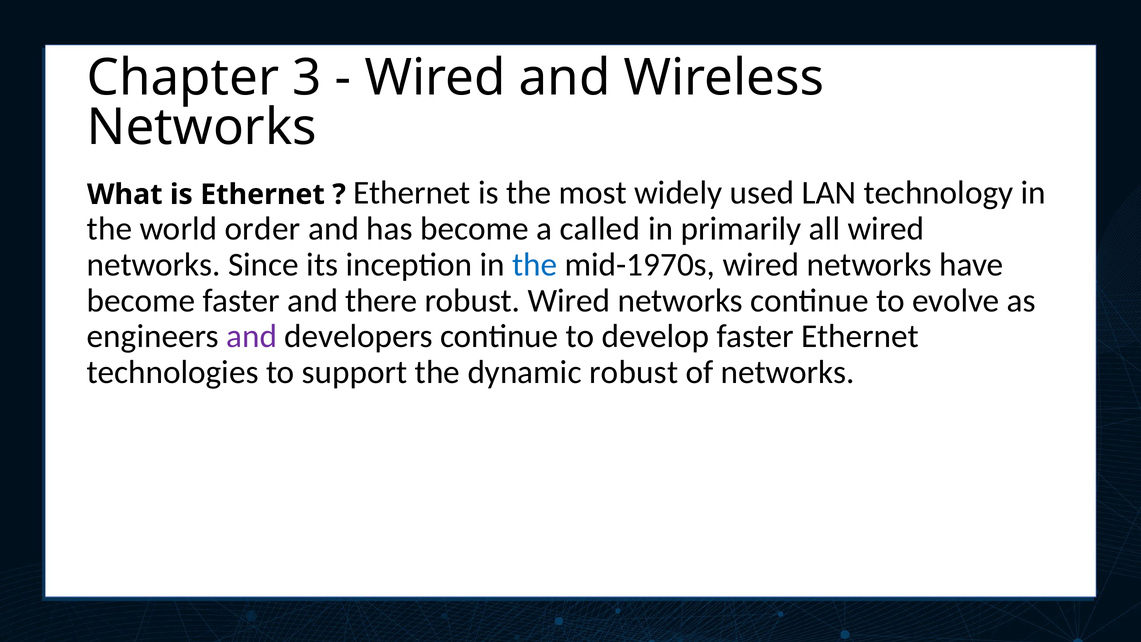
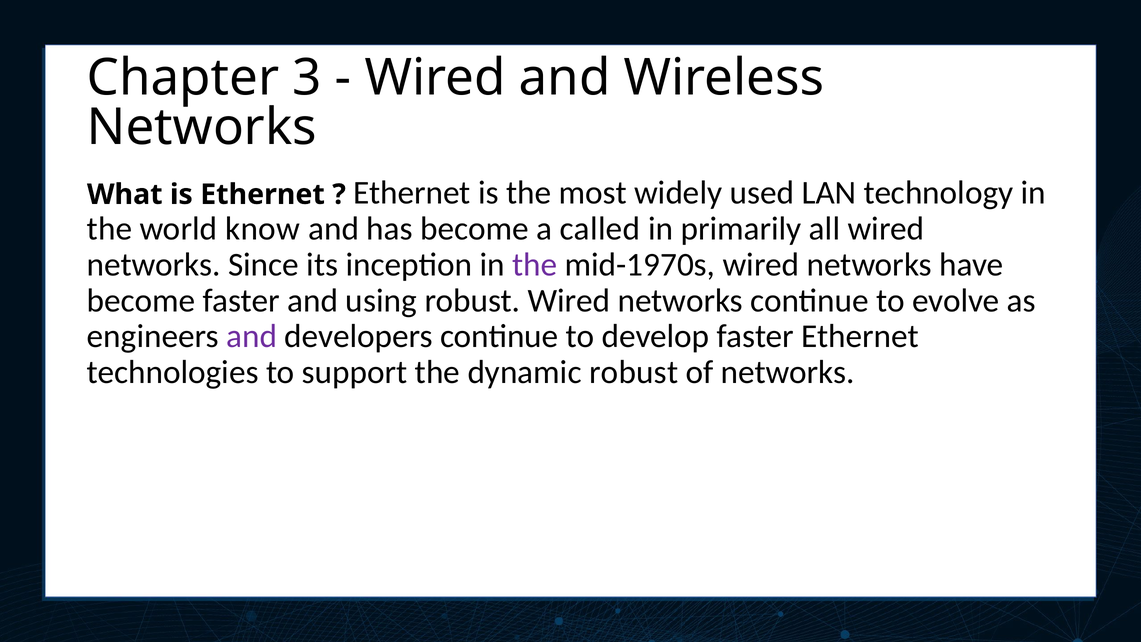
order: order -> know (263, 229)
the colour: blue -> purple (535, 265)
there: there -> using (381, 300)
